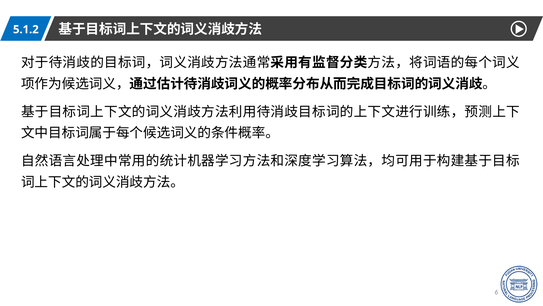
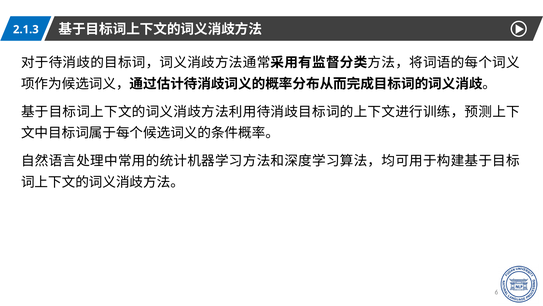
5.1.2: 5.1.2 -> 2.1.3 (26, 29)
